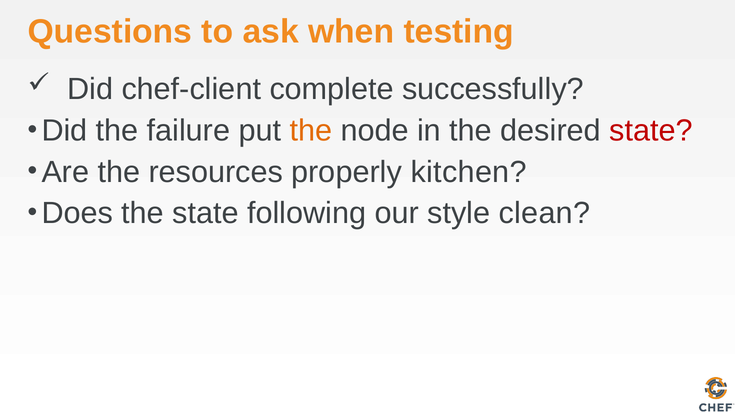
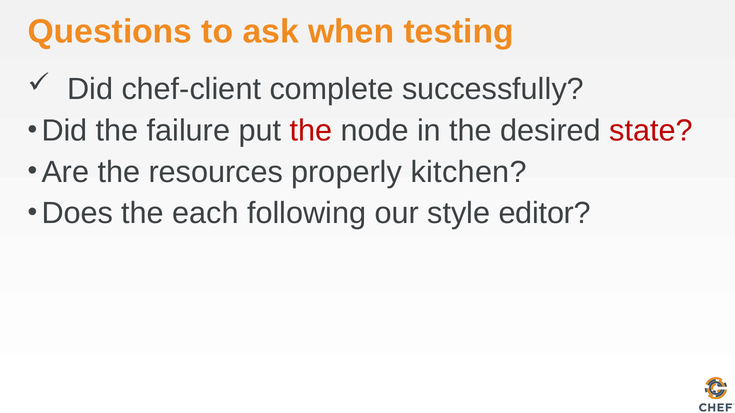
the colour: orange -> red (311, 131)
the state: state -> each (206, 213)
clean: clean -> editor (545, 213)
